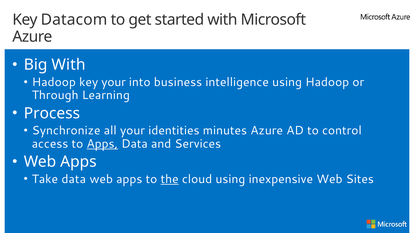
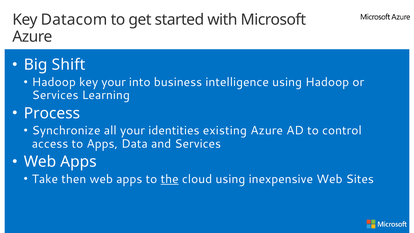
Big With: With -> Shift (69, 65)
Through: Through -> Services (55, 95)
minutes: minutes -> existing (225, 131)
Apps underline: present -> none (102, 144)
Take data: data -> then (74, 179)
